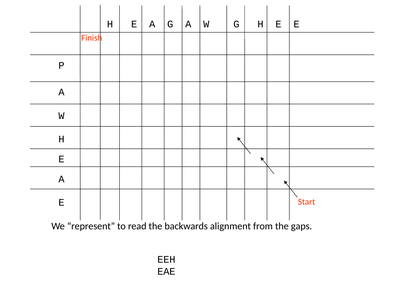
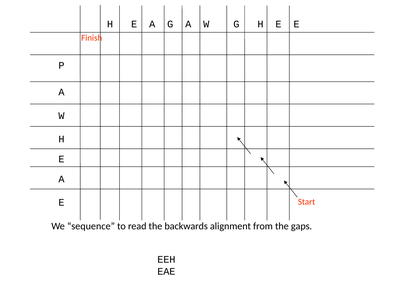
represent: represent -> sequence (91, 226)
